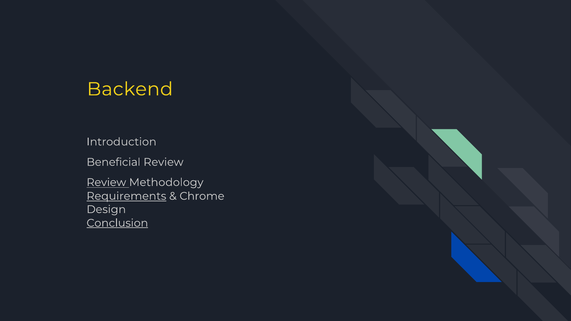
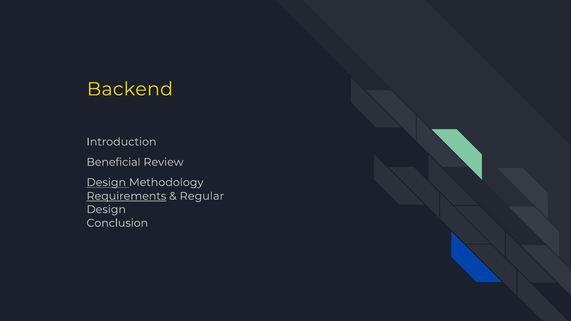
Review: Review -> Design (106, 182)
Chrome: Chrome -> Regular (202, 196)
Conclusion underline: present -> none (117, 223)
